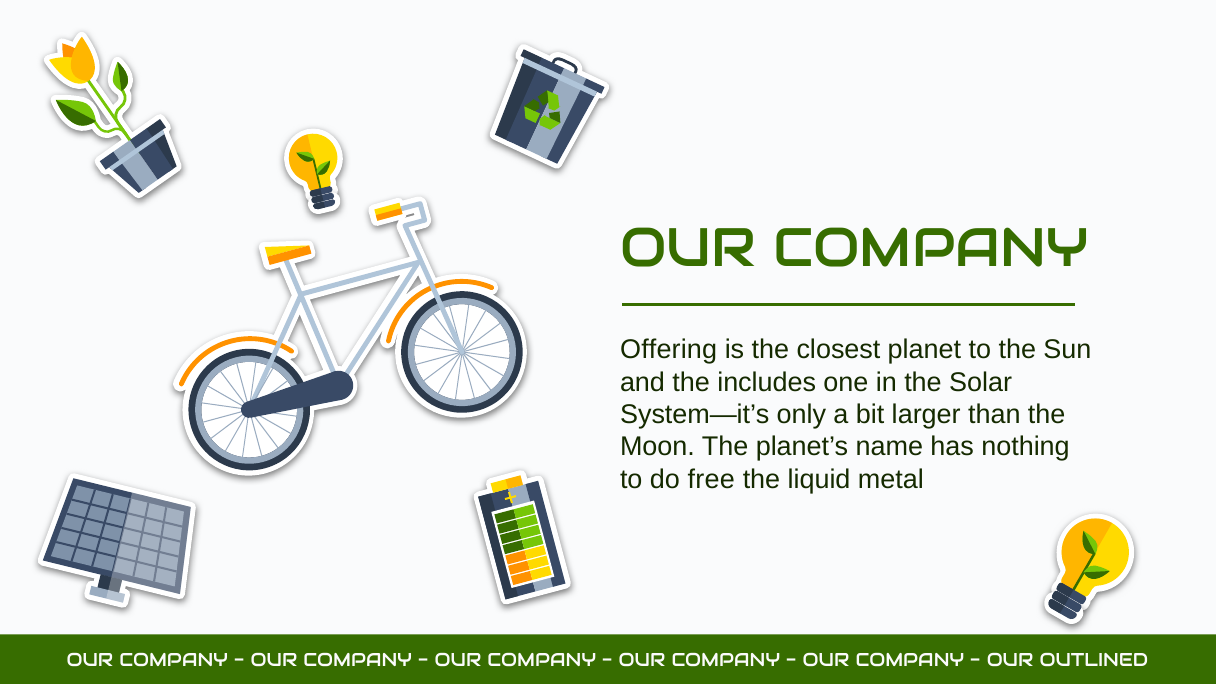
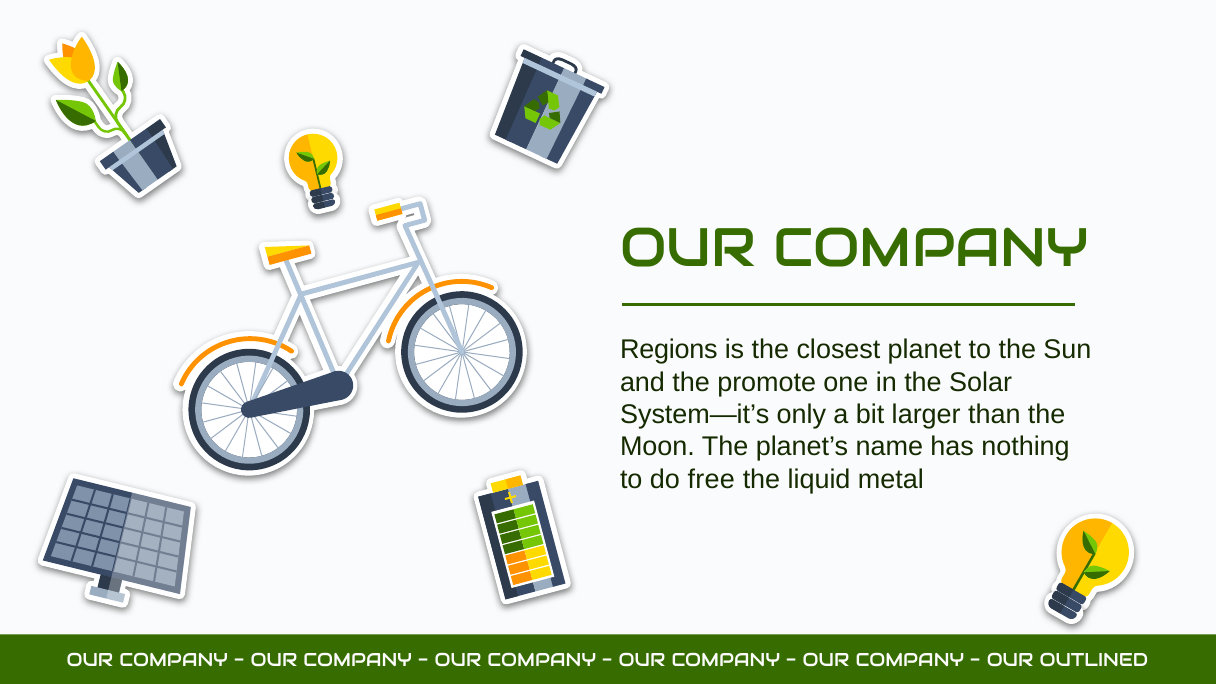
Offering: Offering -> Regions (669, 350)
includes: includes -> promote (767, 382)
